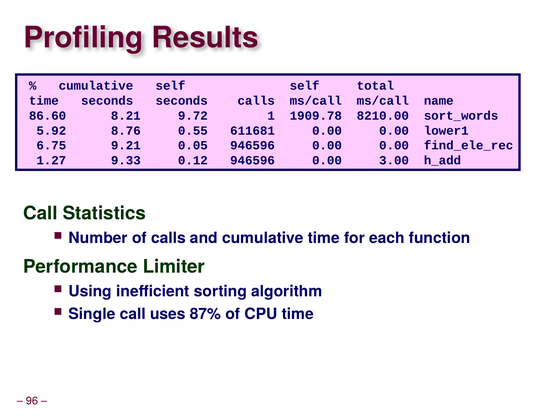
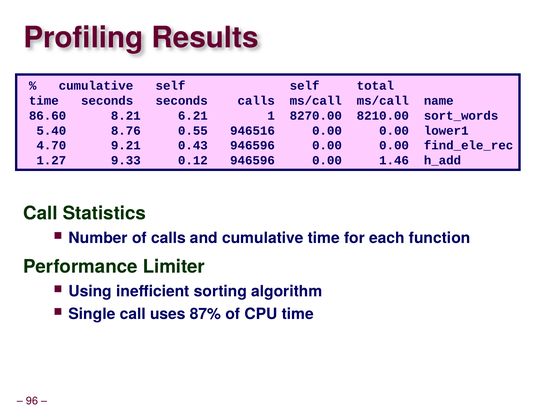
9.72: 9.72 -> 6.21 (193, 116)
1909.78: 1909.78 -> 8270.00 (316, 116)
5.92: 5.92 -> 5.40 (51, 130)
611681: 611681 -> 946516 (253, 130)
6.75: 6.75 -> 4.70 (51, 145)
0.05: 0.05 -> 0.43 (193, 145)
3.00: 3.00 -> 1.46 (394, 160)
